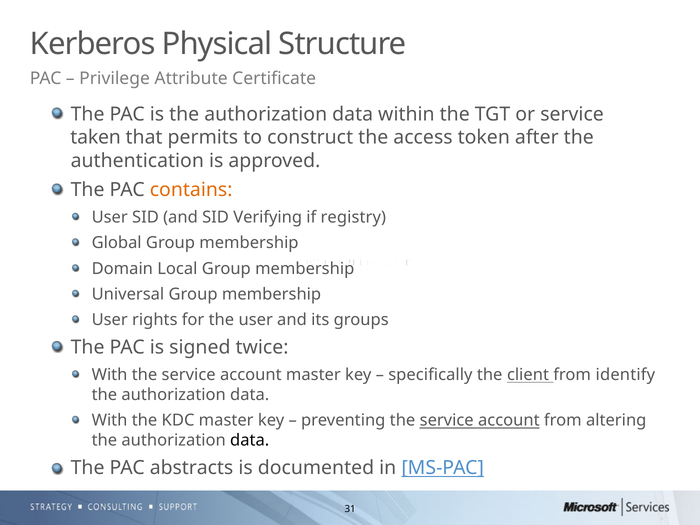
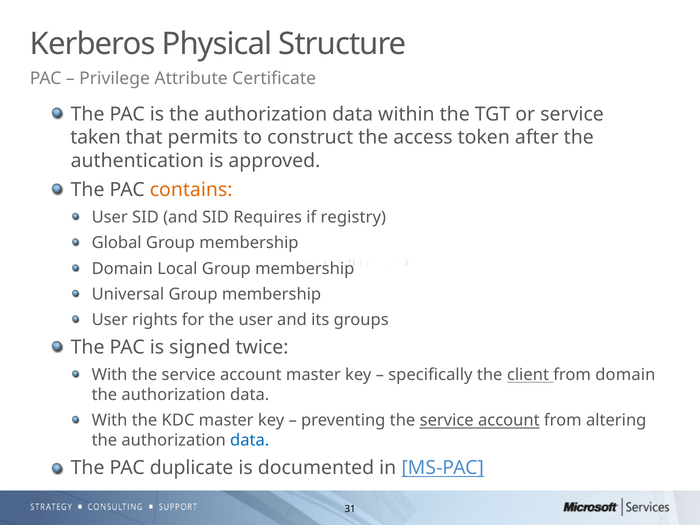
Verifying: Verifying -> Requires (268, 217)
from identify: identify -> domain (625, 375)
data colour: black -> blue (250, 440)
abstracts: abstracts -> duplicate (192, 468)
